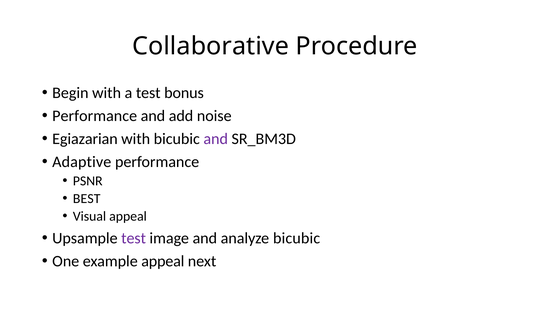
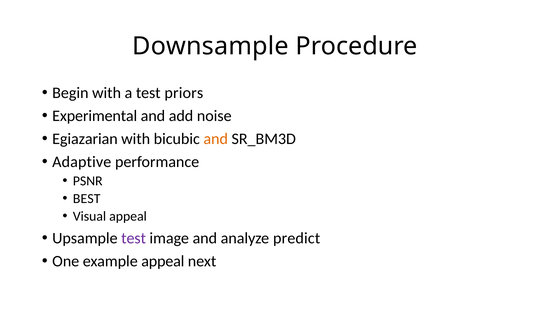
Collaborative: Collaborative -> Downsample (210, 46)
bonus: bonus -> priors (184, 93)
Performance: Performance -> Experimental (95, 116)
and colour: purple -> orange (216, 139)
analyze bicubic: bicubic -> predict (297, 238)
